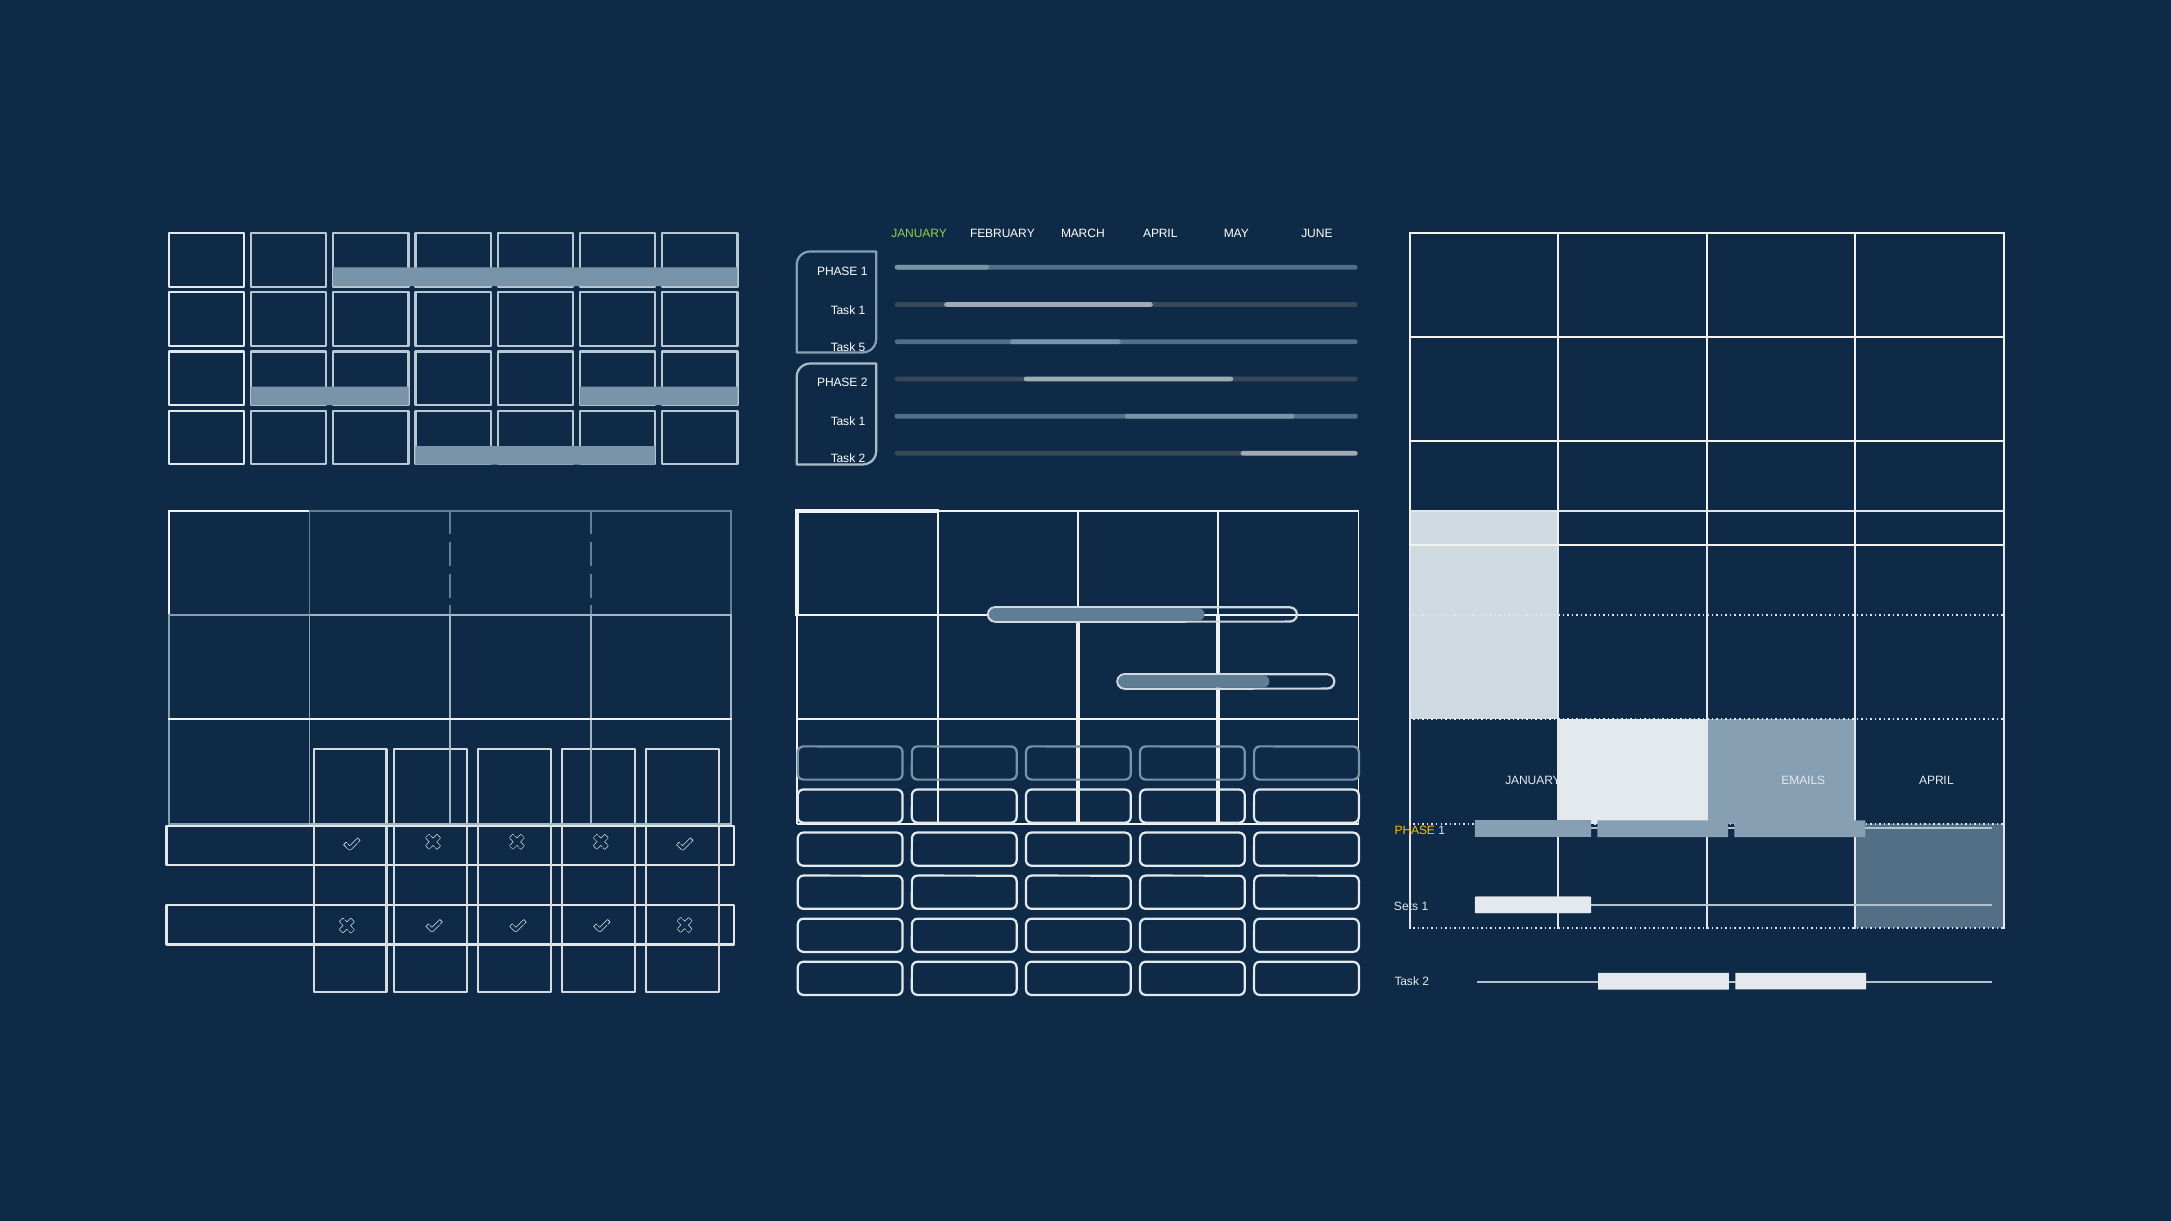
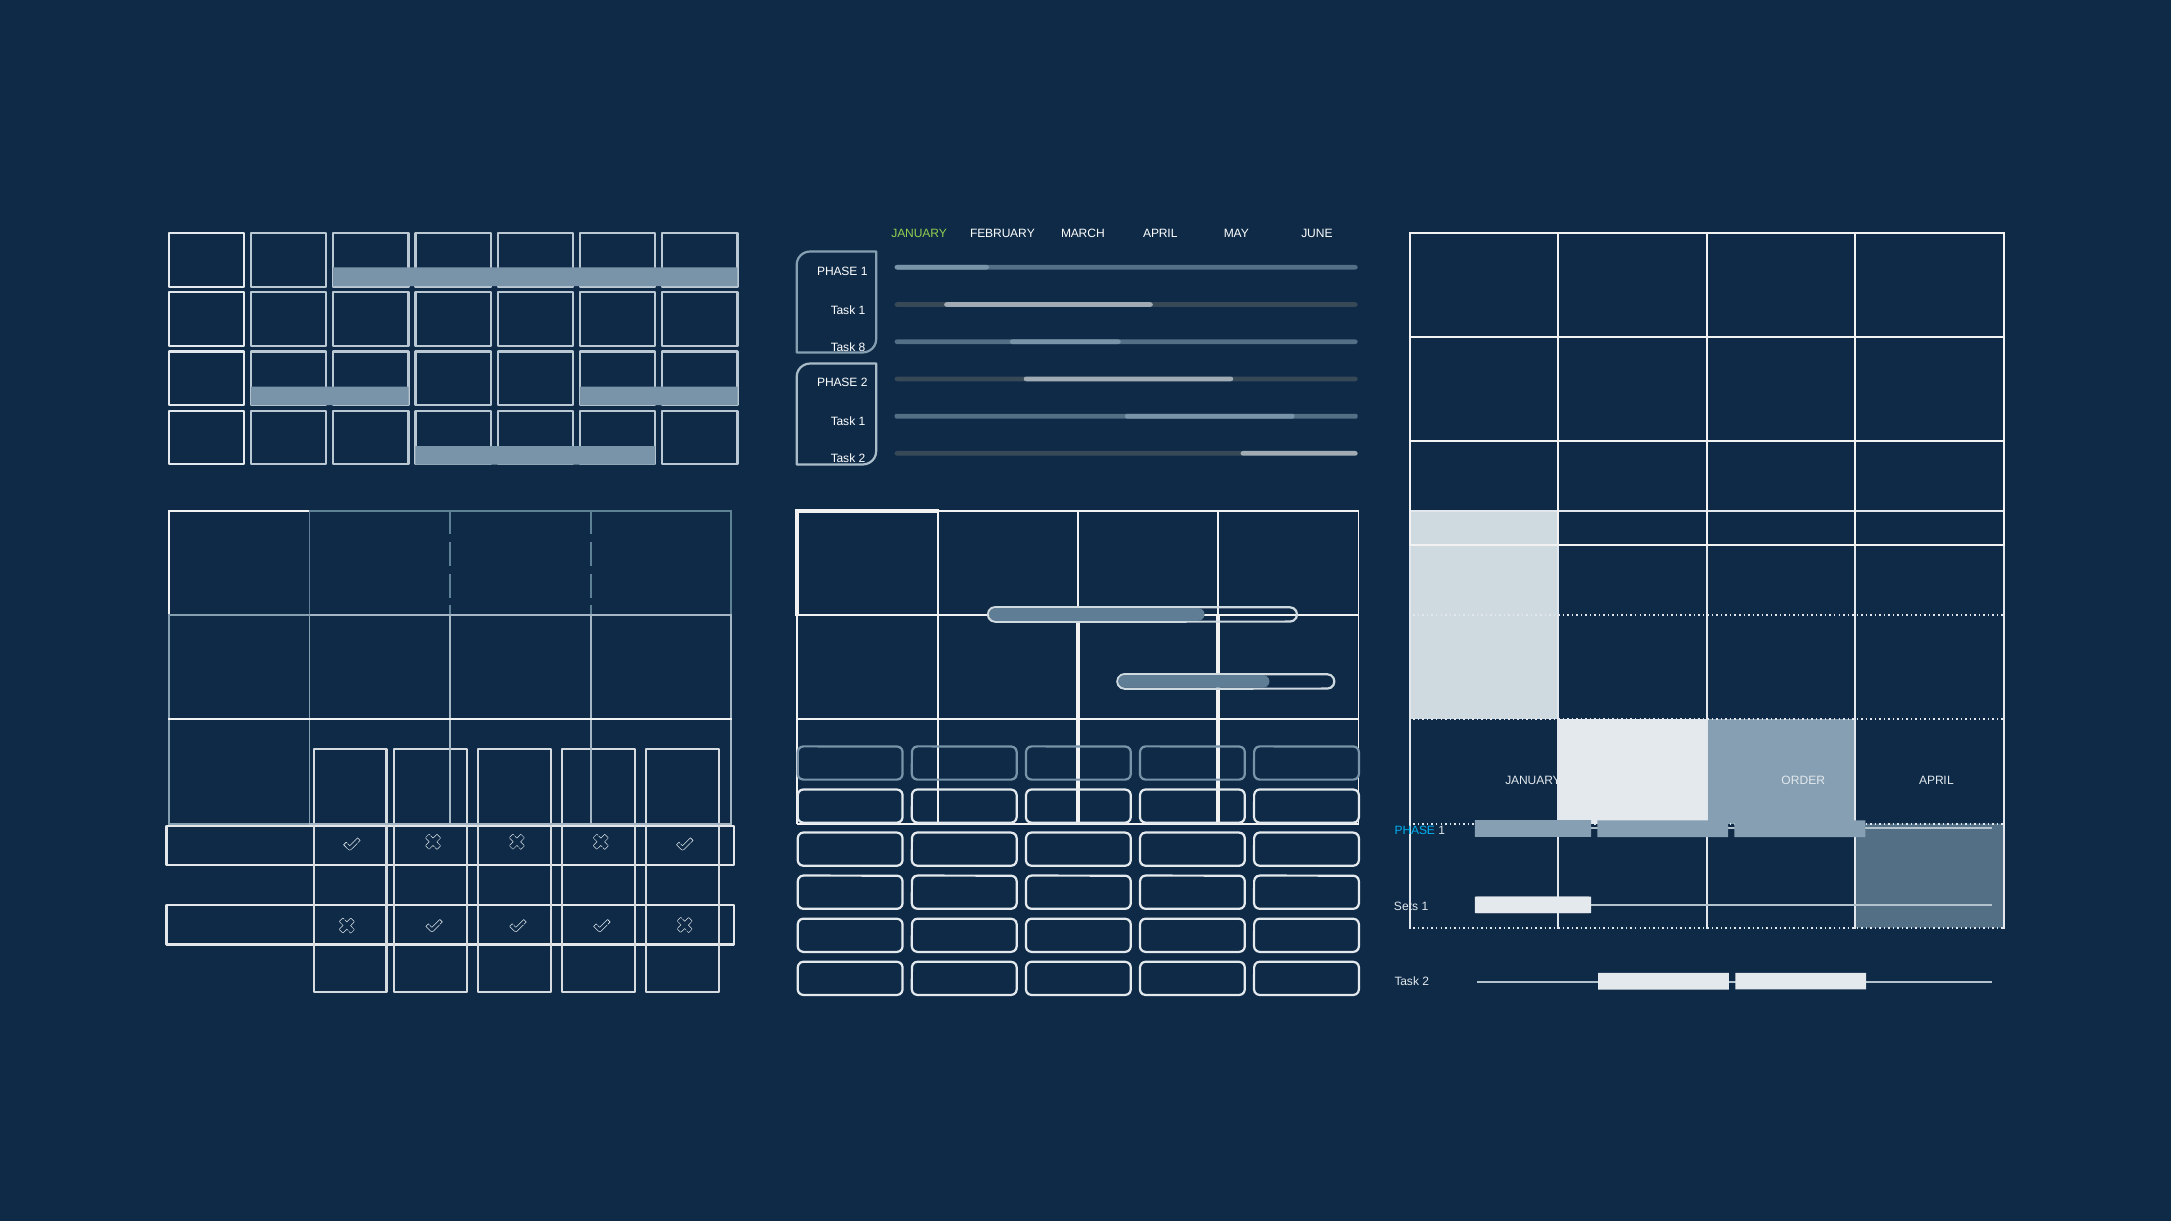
5: 5 -> 8 (862, 347)
EMAILS: EMAILS -> ORDER (1803, 781)
PHASE colour: yellow -> light blue (1415, 831)
